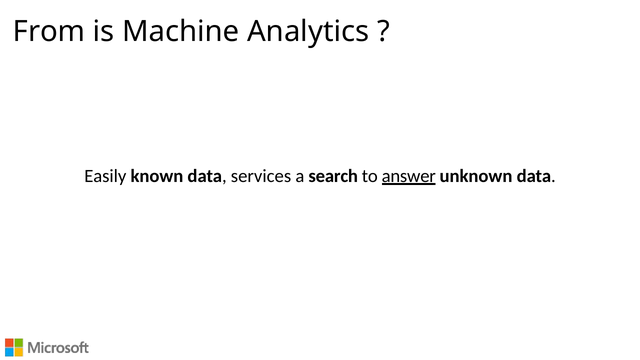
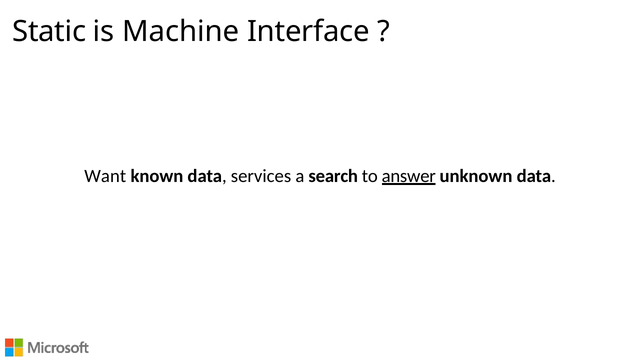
From: From -> Static (49, 31)
Analytics: Analytics -> Interface (308, 31)
Easily: Easily -> Want (105, 176)
